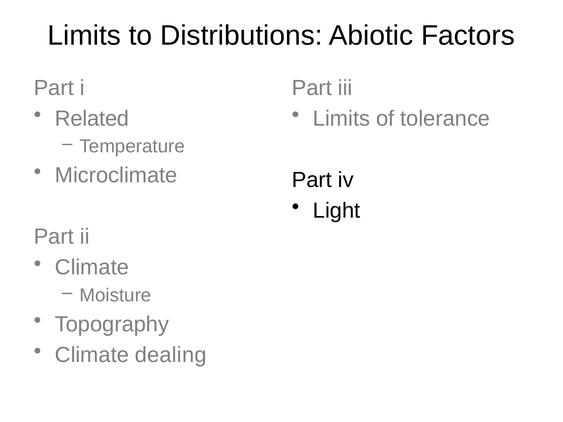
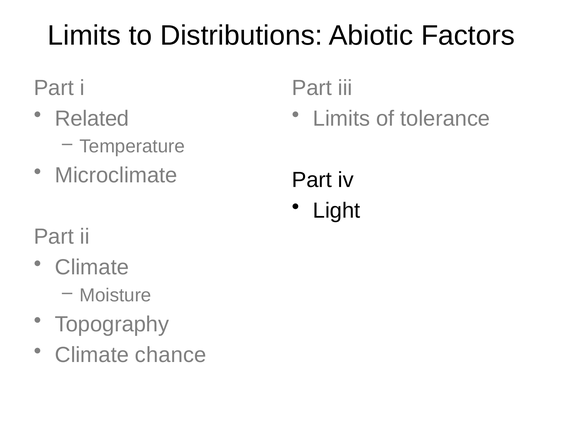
dealing: dealing -> chance (171, 355)
